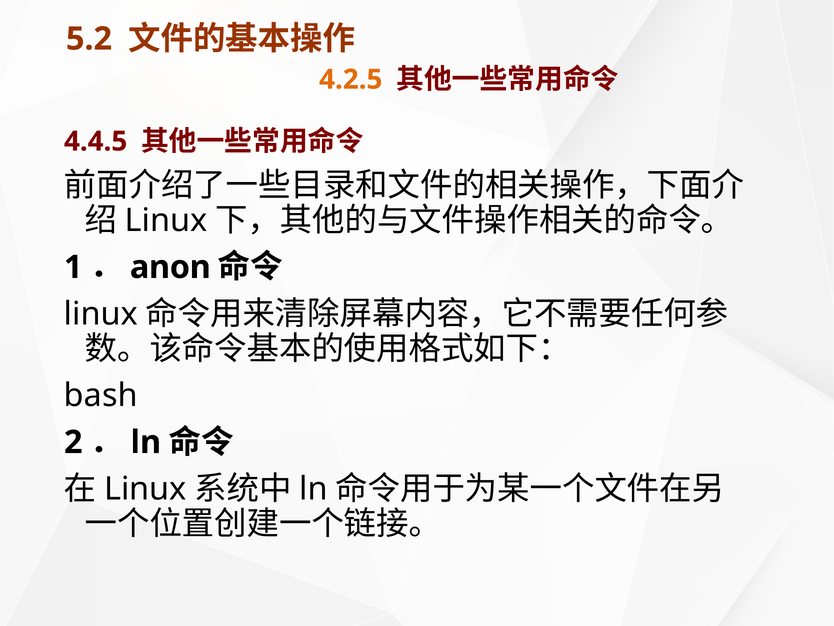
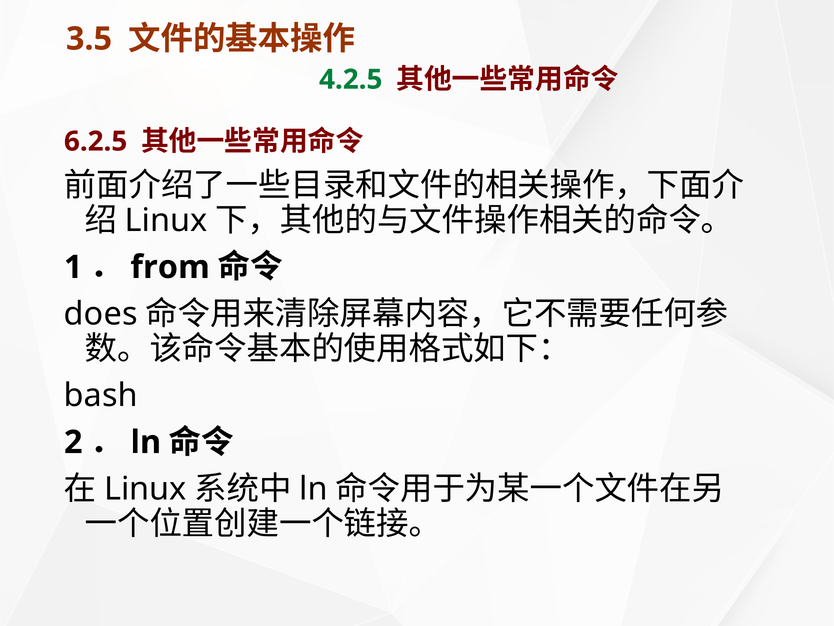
5.2: 5.2 -> 3.5 (89, 39)
4.2.5 colour: orange -> green (351, 79)
4.4.5: 4.4.5 -> 6.2.5 (96, 141)
anon: anon -> from (170, 267)
linux: linux -> does (101, 314)
